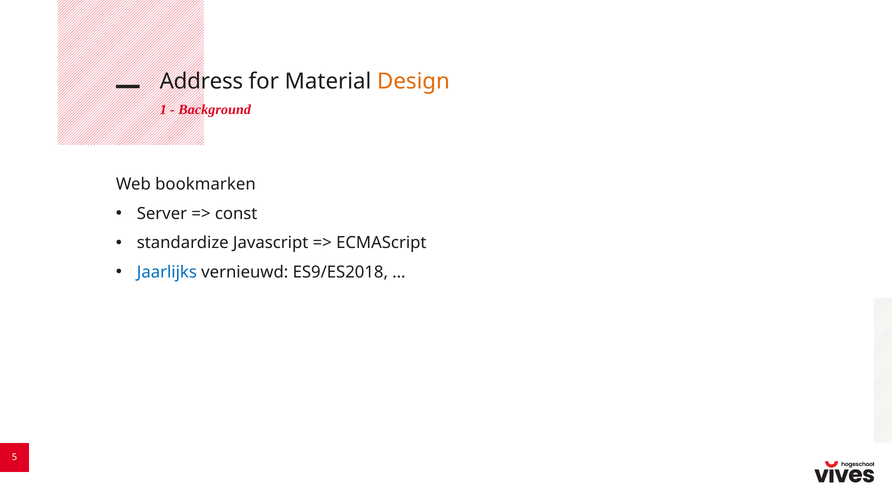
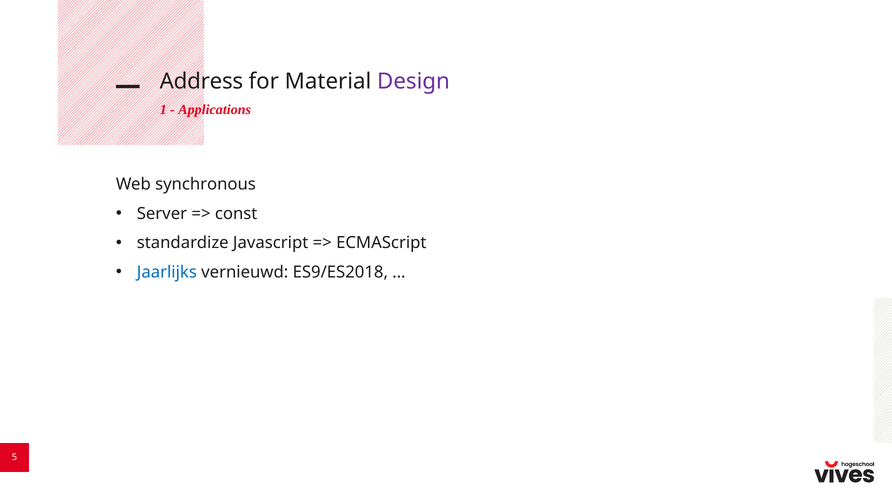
Design colour: orange -> purple (413, 82)
Background: Background -> Applications (215, 110)
bookmarken: bookmarken -> synchronous (206, 185)
